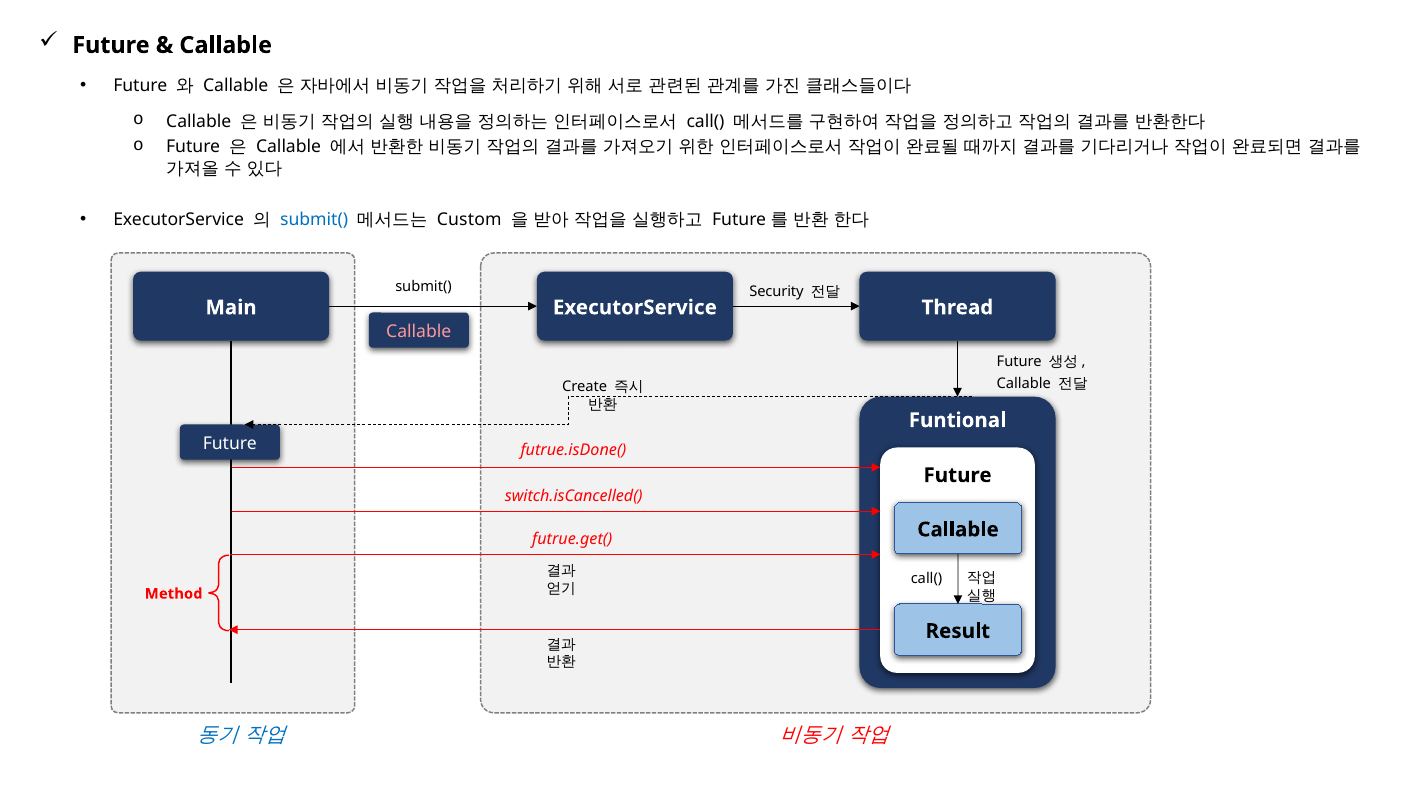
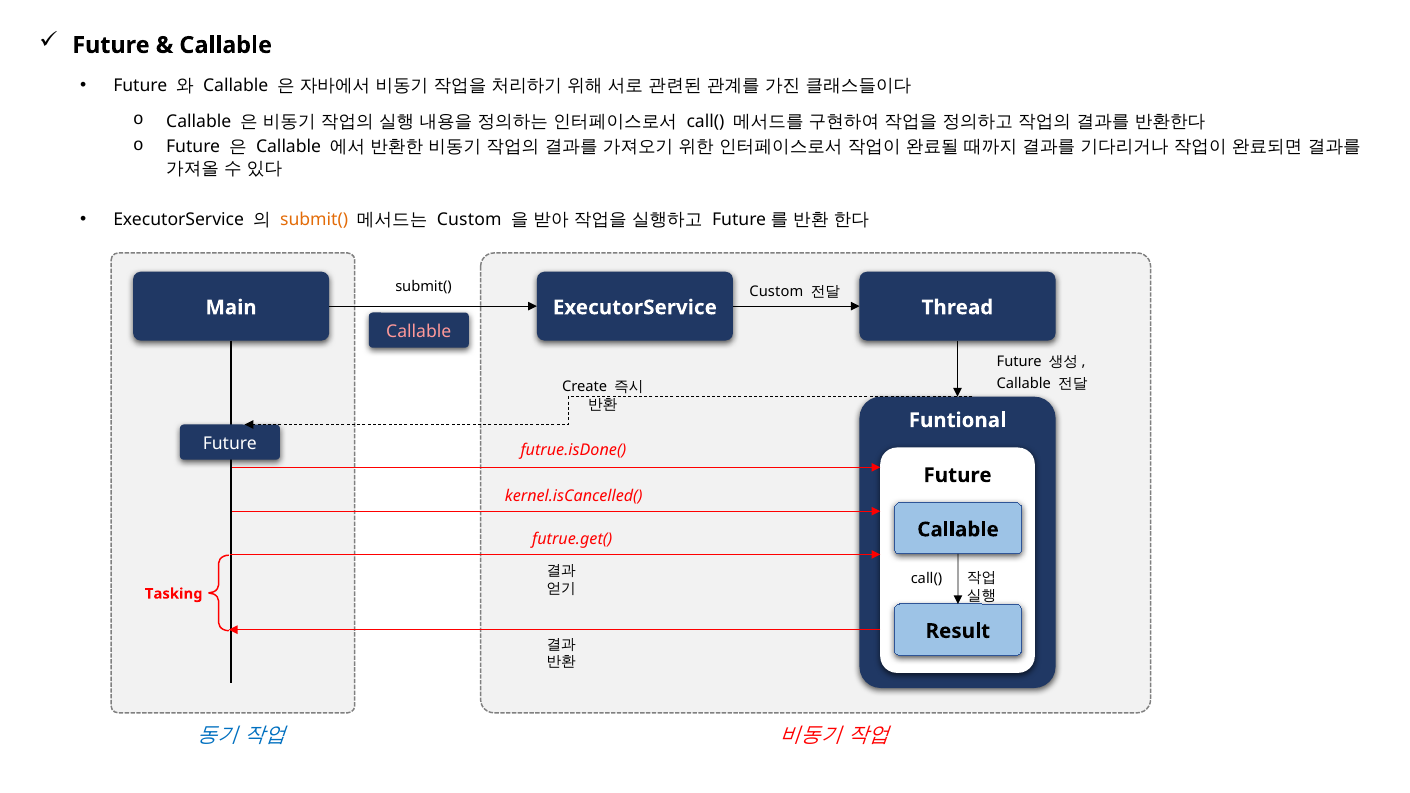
submit( colour: blue -> orange (314, 219)
Security: Security -> Custom (776, 292)
switch.isCancelled(: switch.isCancelled( -> kernel.isCancelled( (574, 496)
Method: Method -> Tasking (174, 594)
